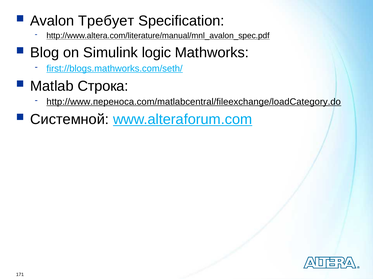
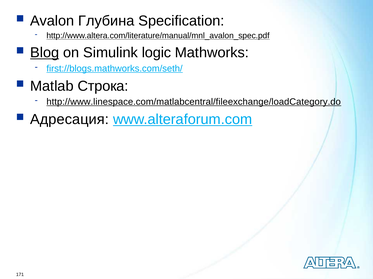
Требует: Требует -> Глубина (106, 21)
Blog underline: none -> present (45, 53)
http://www.переноса.com/matlabcentral/fileexchange/loadCategory.do: http://www.переноса.com/matlabcentral/fileexchange/loadCategory.do -> http://www.linespace.com/matlabcentral/fileexchange/loadCategory.do (194, 102)
Системной: Системной -> Адресация (70, 120)
